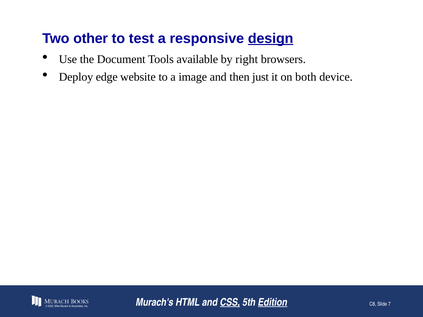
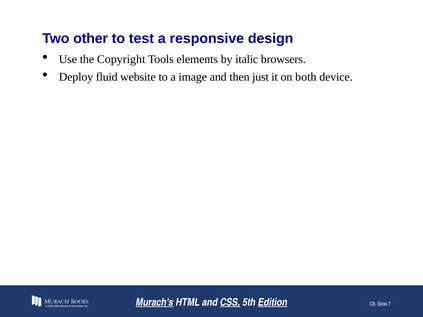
design underline: present -> none (271, 38)
Document: Document -> Copyright (121, 59)
available: available -> elements (197, 59)
right: right -> italic (247, 59)
edge: edge -> fluid (107, 77)
Murach's underline: none -> present (154, 302)
